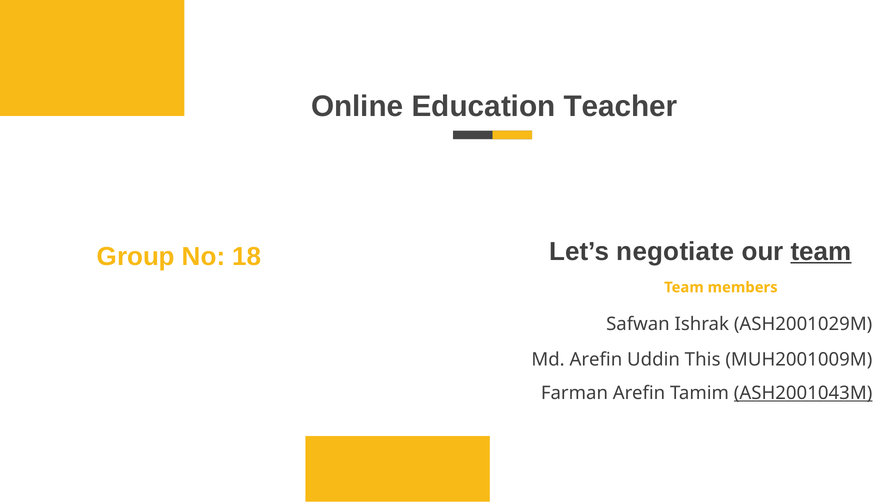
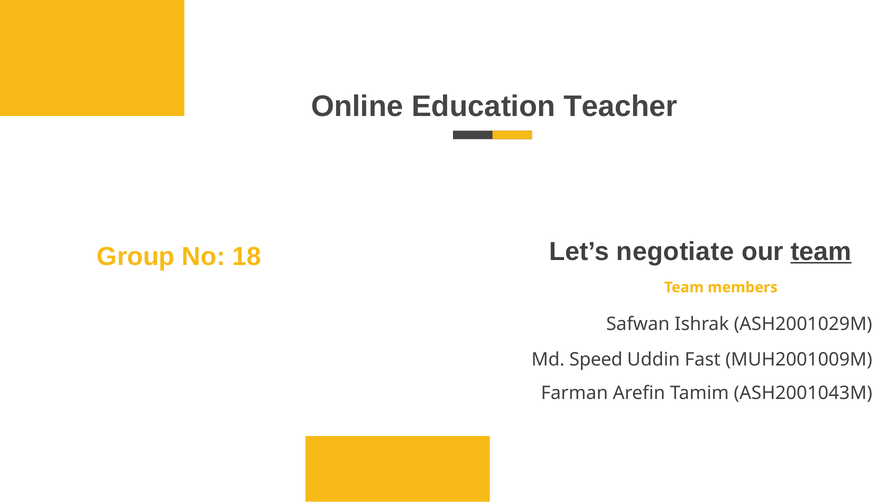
Md Arefin: Arefin -> Speed (596, 359)
This: This -> Fast (703, 359)
ASH2001043M underline: present -> none (803, 393)
